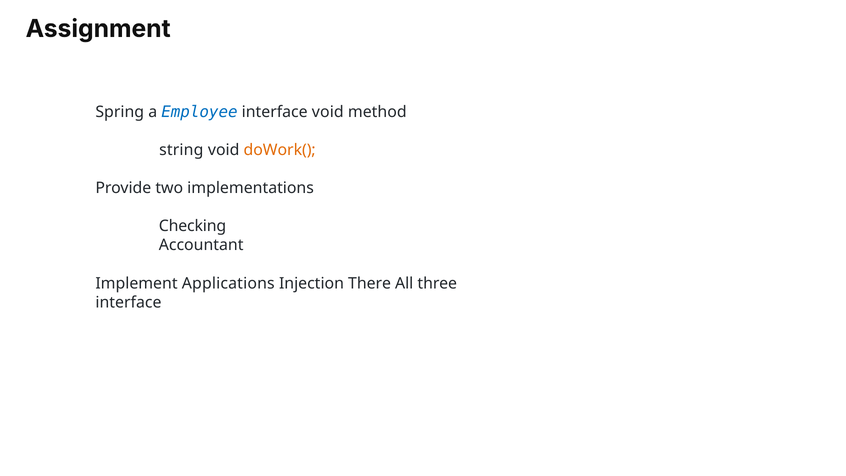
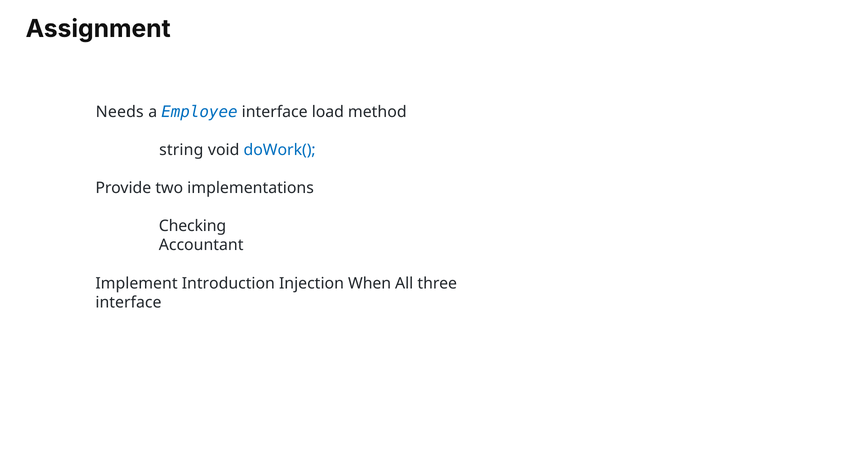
Spring: Spring -> Needs (120, 112)
interface void: void -> load (328, 112)
doWork( colour: orange -> blue (280, 150)
Applications: Applications -> Introduction (228, 283)
There: There -> When (370, 283)
